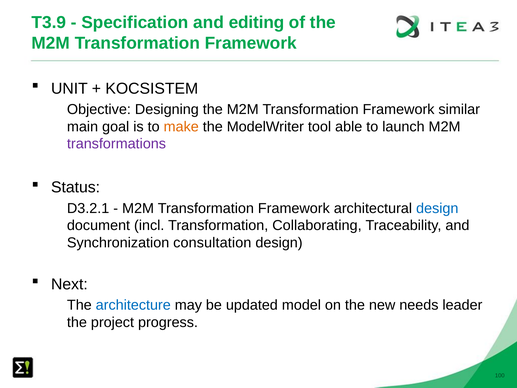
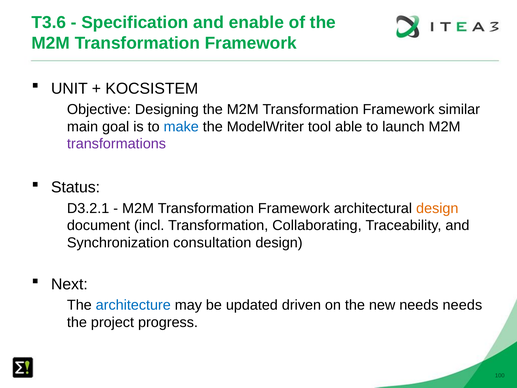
T3.9: T3.9 -> T3.6 (49, 23)
editing: editing -> enable (256, 23)
make colour: orange -> blue (181, 127)
design colour: blue -> orange (437, 208)
model: model -> driven (301, 305)
needs leader: leader -> needs (462, 305)
